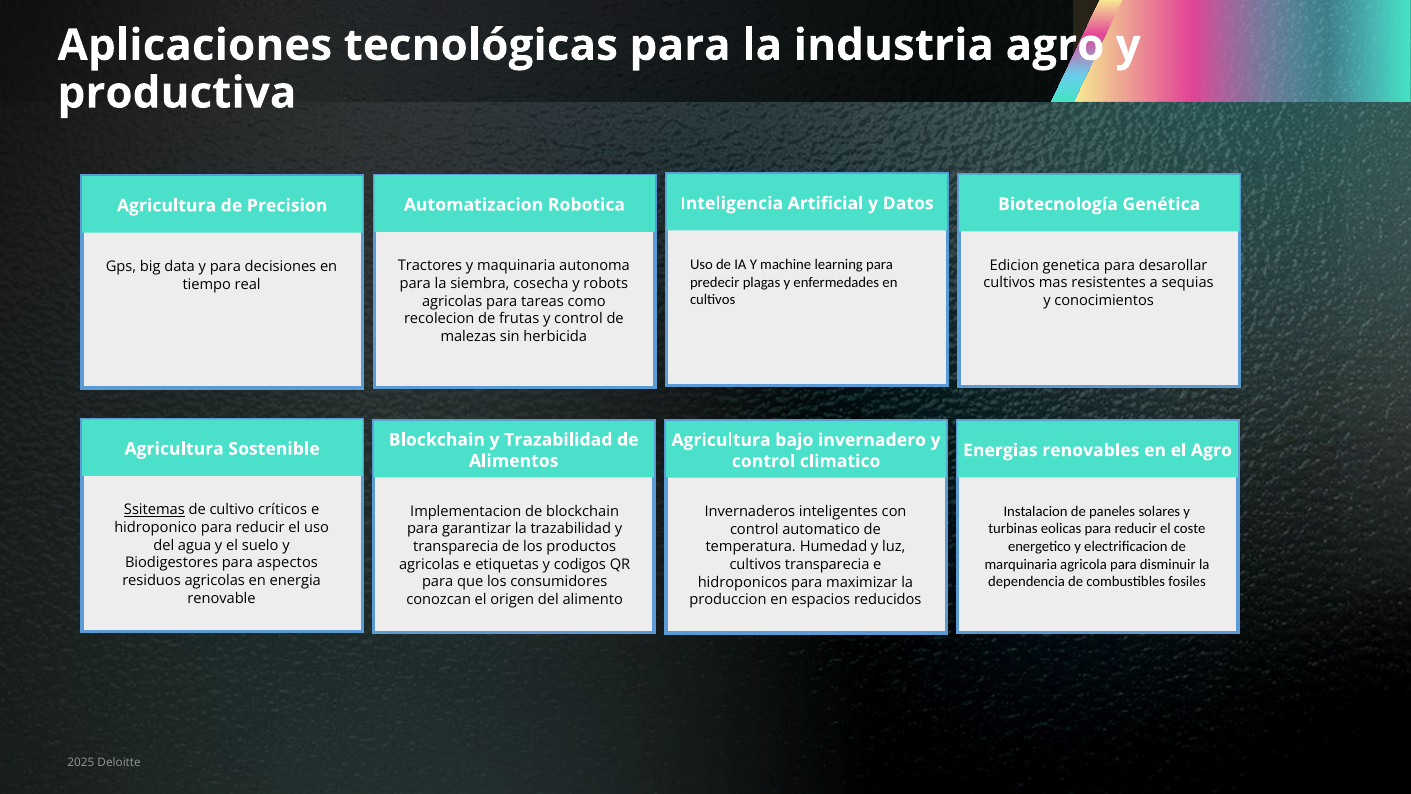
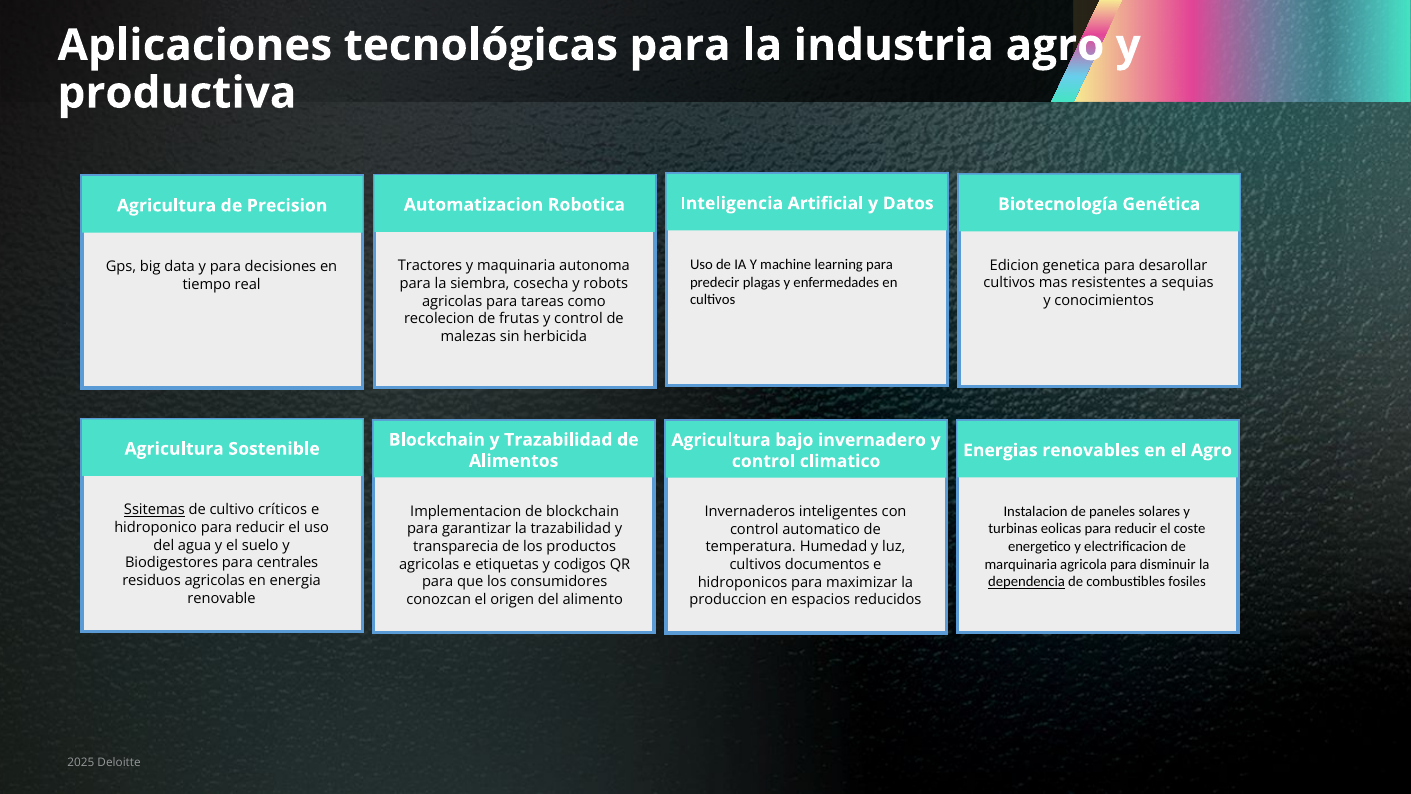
aspectos: aspectos -> centrales (288, 563)
cultivos transparecia: transparecia -> documentos (827, 565)
dependencia underline: none -> present (1027, 582)
